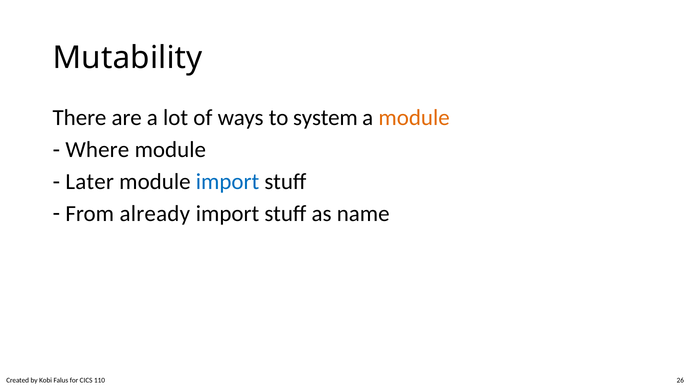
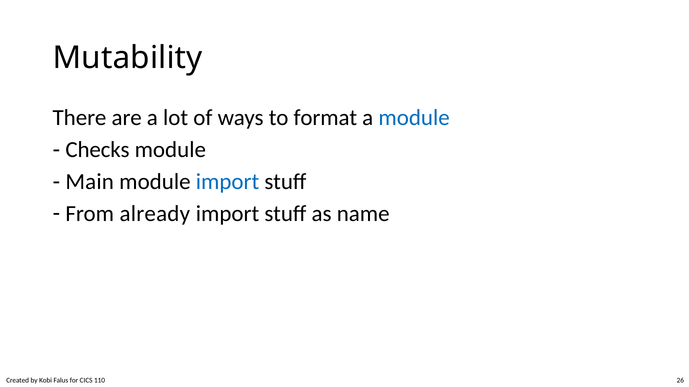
system: system -> format (325, 118)
module colour: orange -> blue (414, 118)
Where: Where -> Checks (97, 150)
Later: Later -> Main (90, 182)
